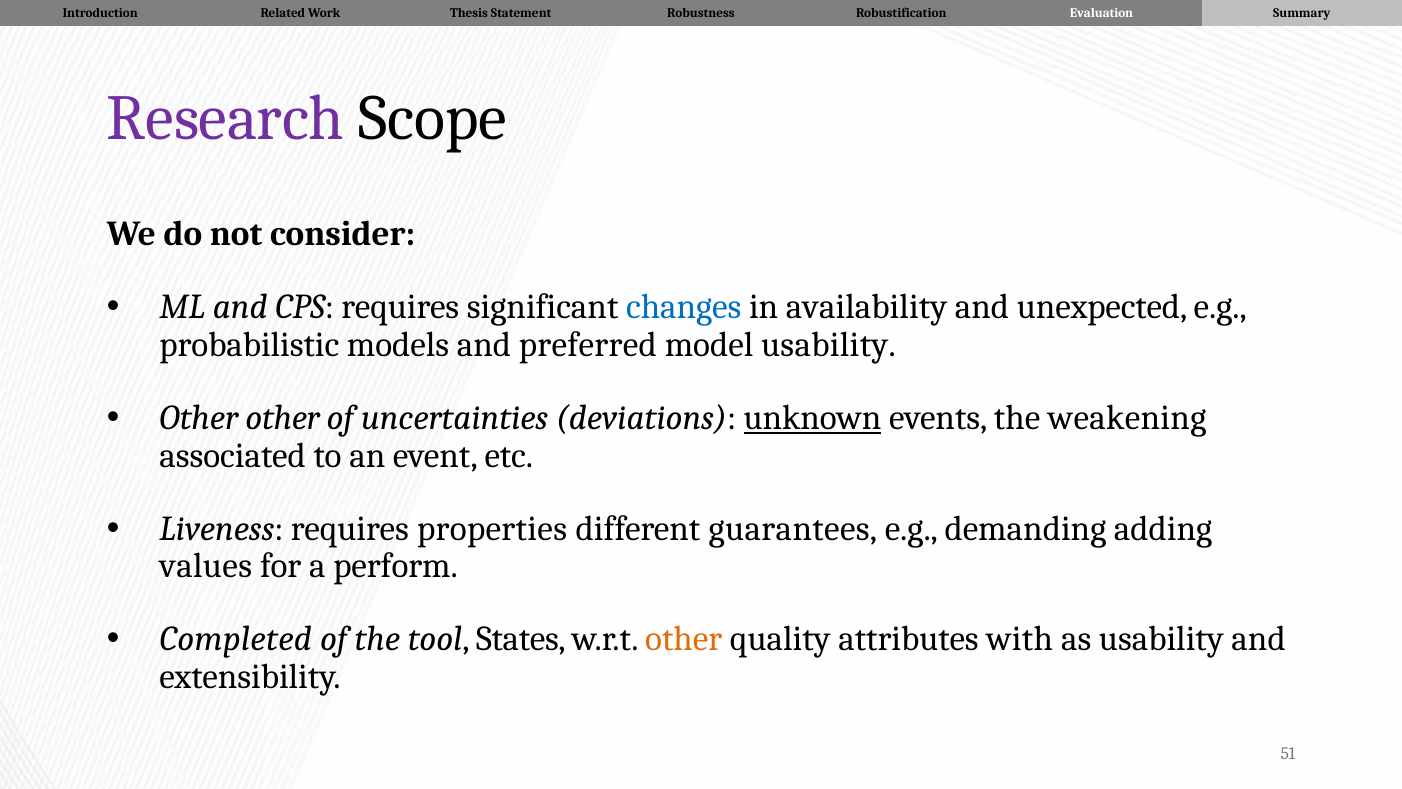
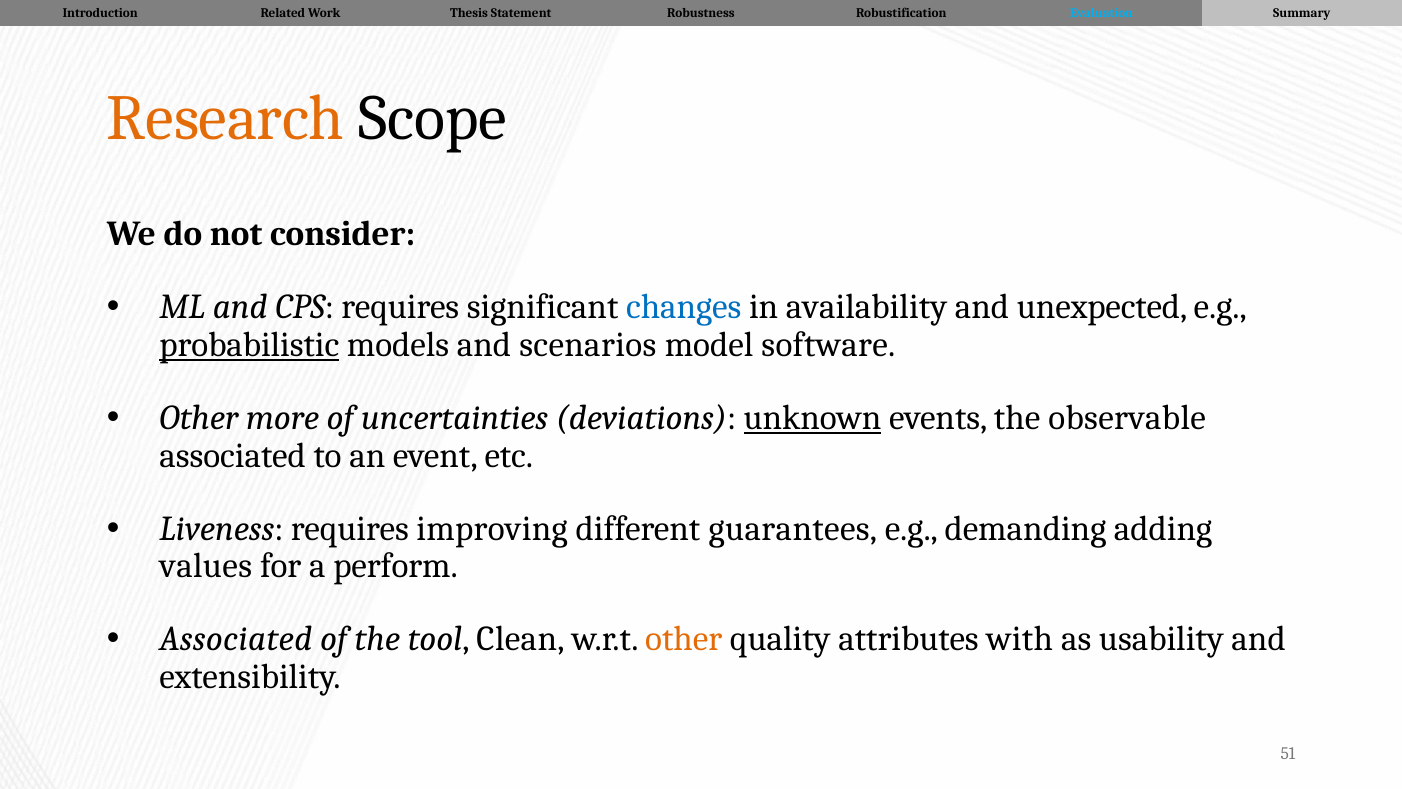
Evaluation colour: white -> light blue (1102, 13)
Research colour: purple -> orange (226, 118)
probabilistic underline: none -> present (249, 345)
preferred: preferred -> scenarios (588, 345)
model usability: usability -> software (828, 345)
Other other: other -> more (283, 418)
weakening: weakening -> observable (1127, 418)
properties: properties -> improving (492, 528)
Completed: Completed -> Associated (236, 639)
States: States -> Clean (521, 639)
